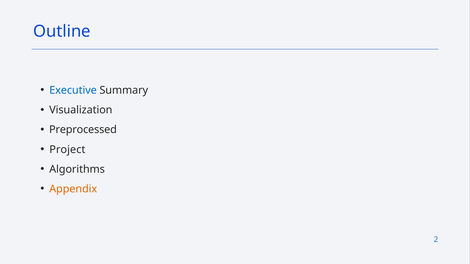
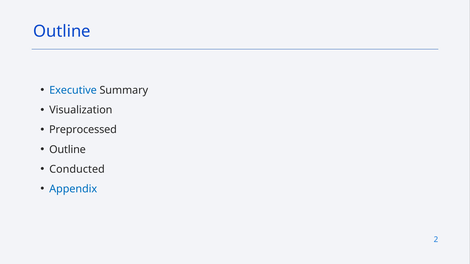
Project: Project -> Outline (68, 150)
Algorithms: Algorithms -> Conducted (77, 169)
Appendix colour: orange -> blue (73, 189)
